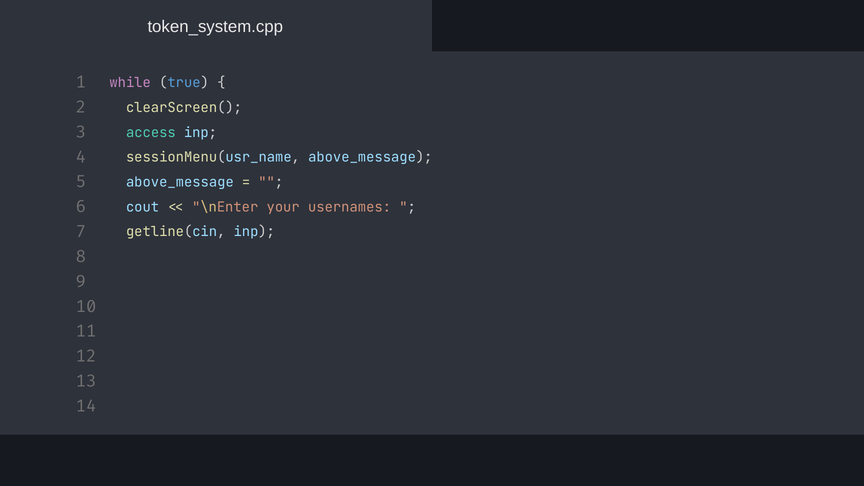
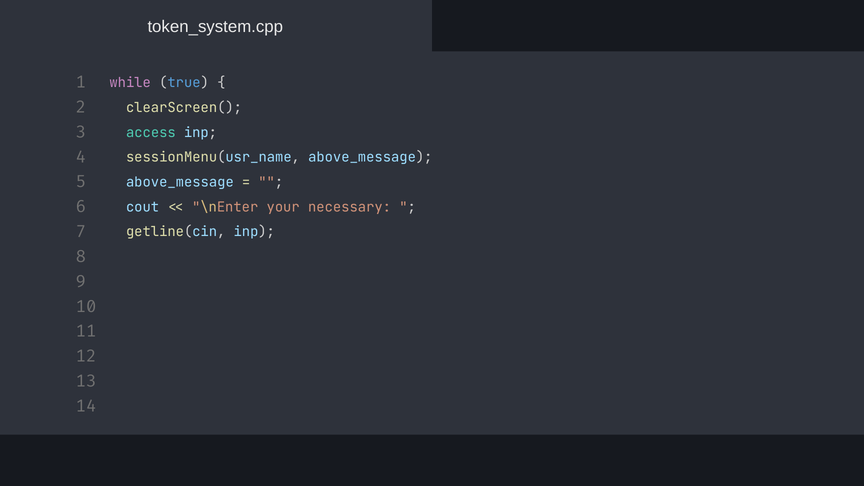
usernames: usernames -> necessary (350, 207)
